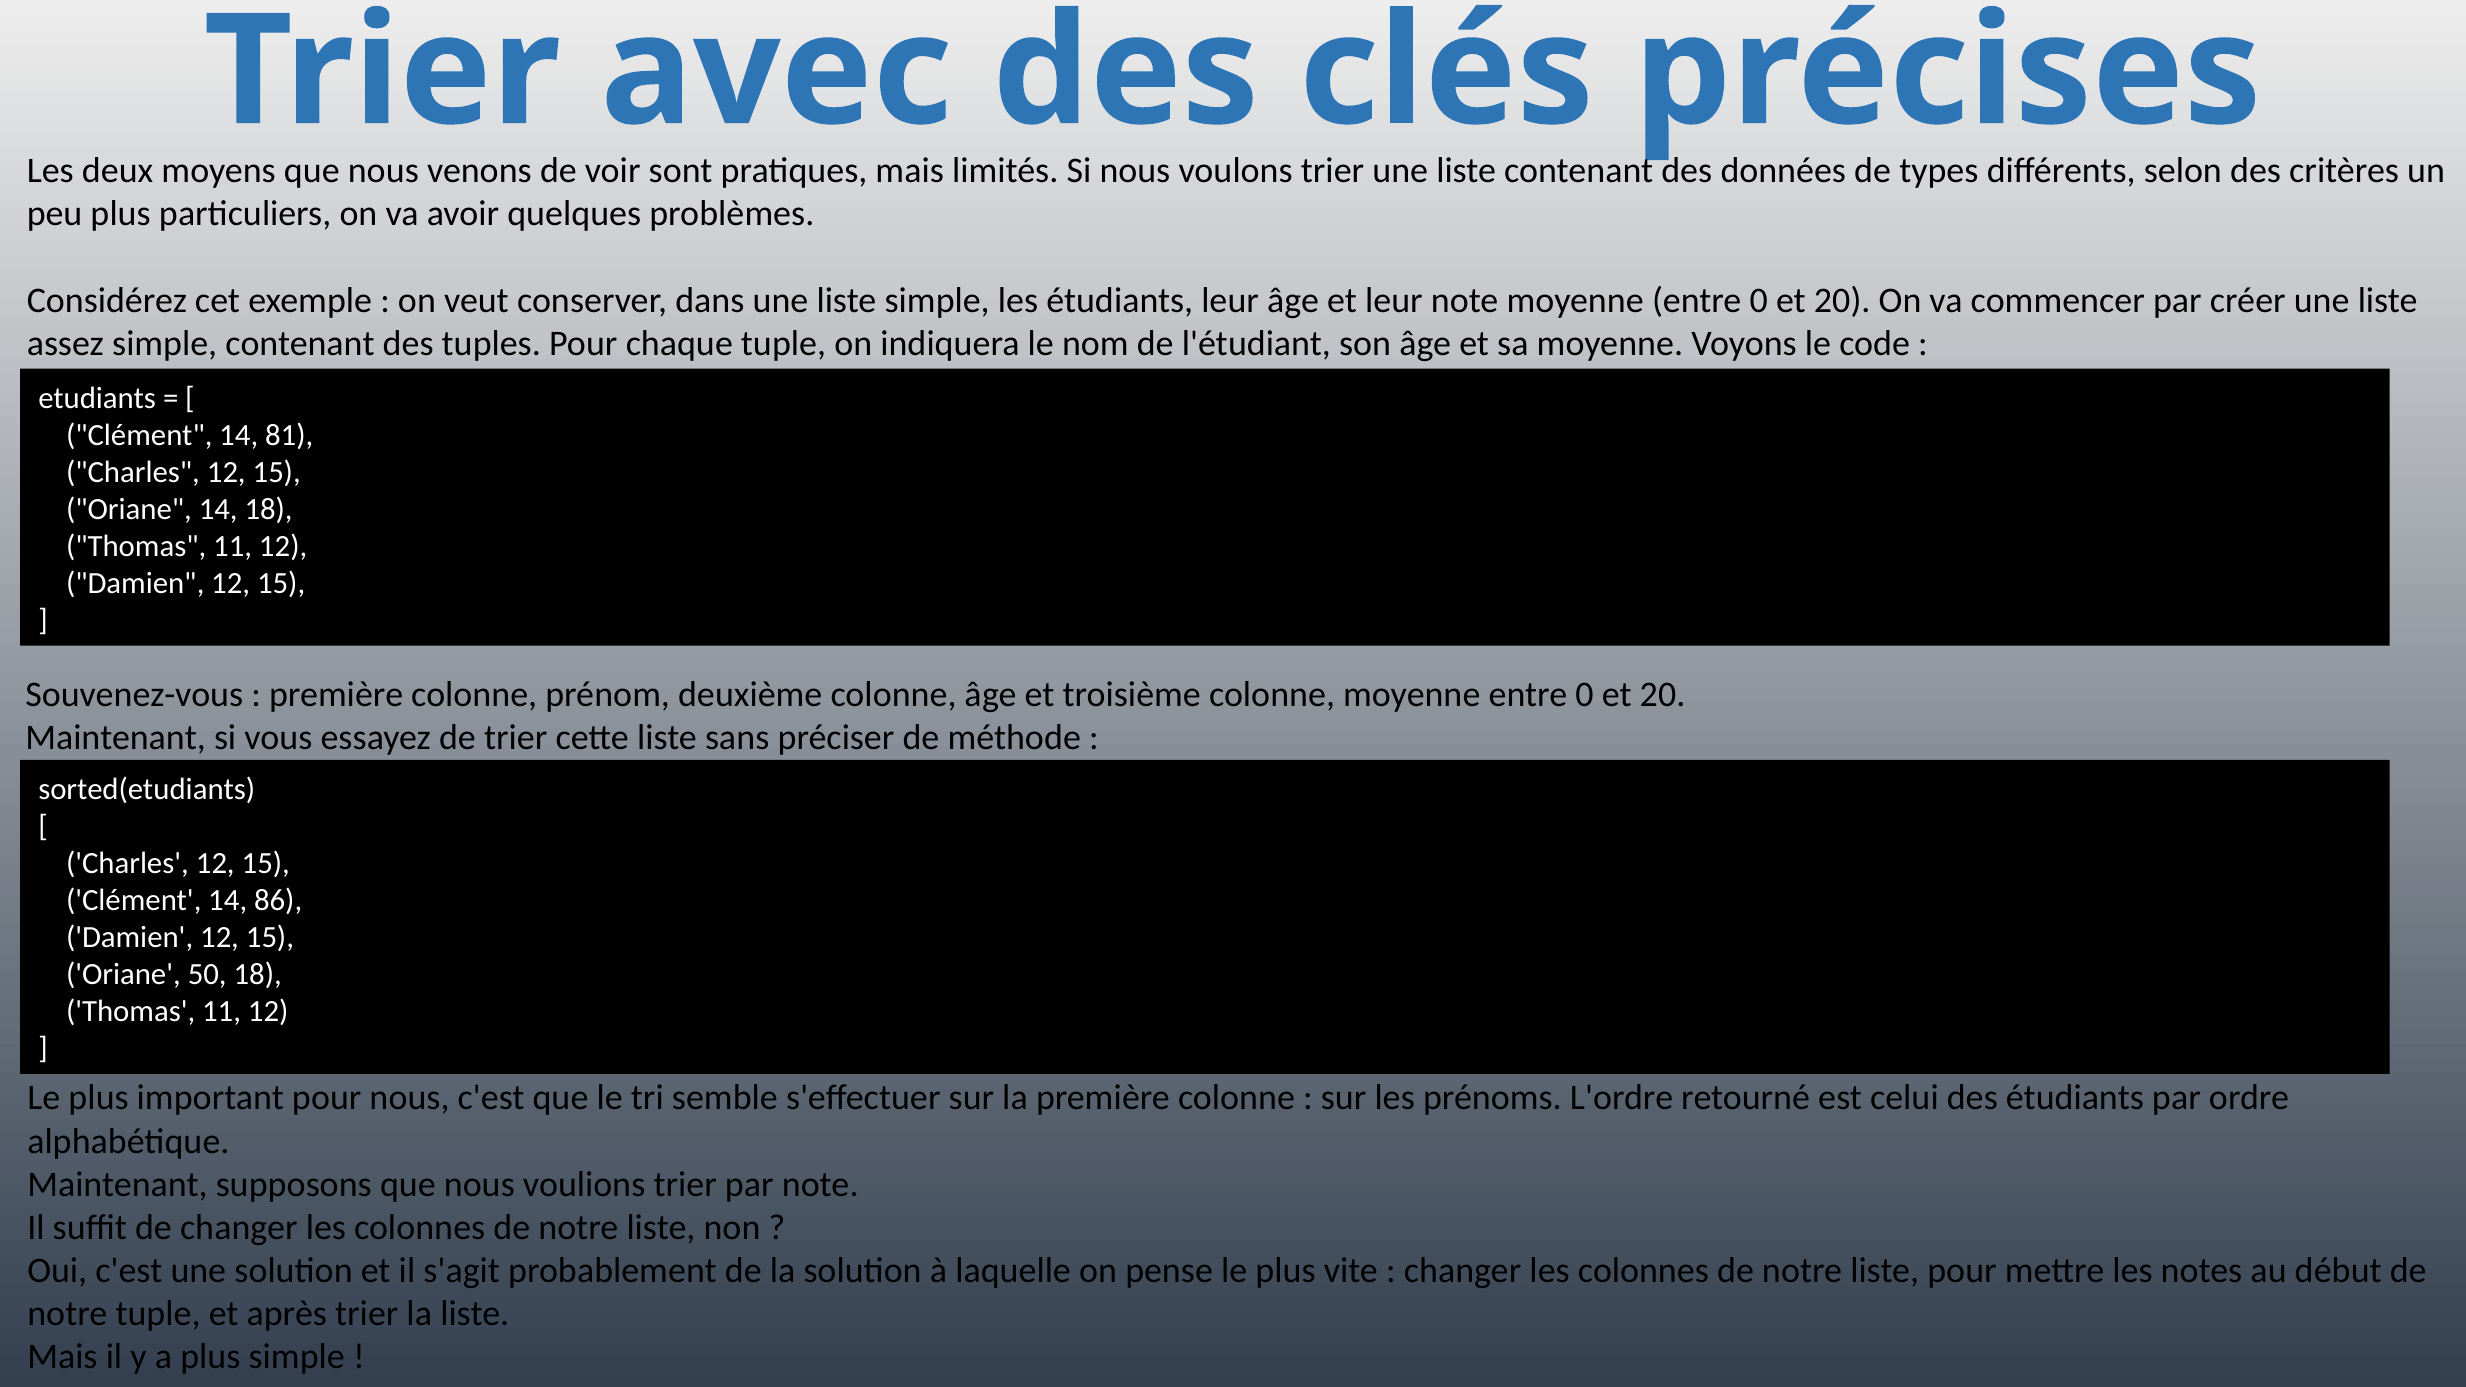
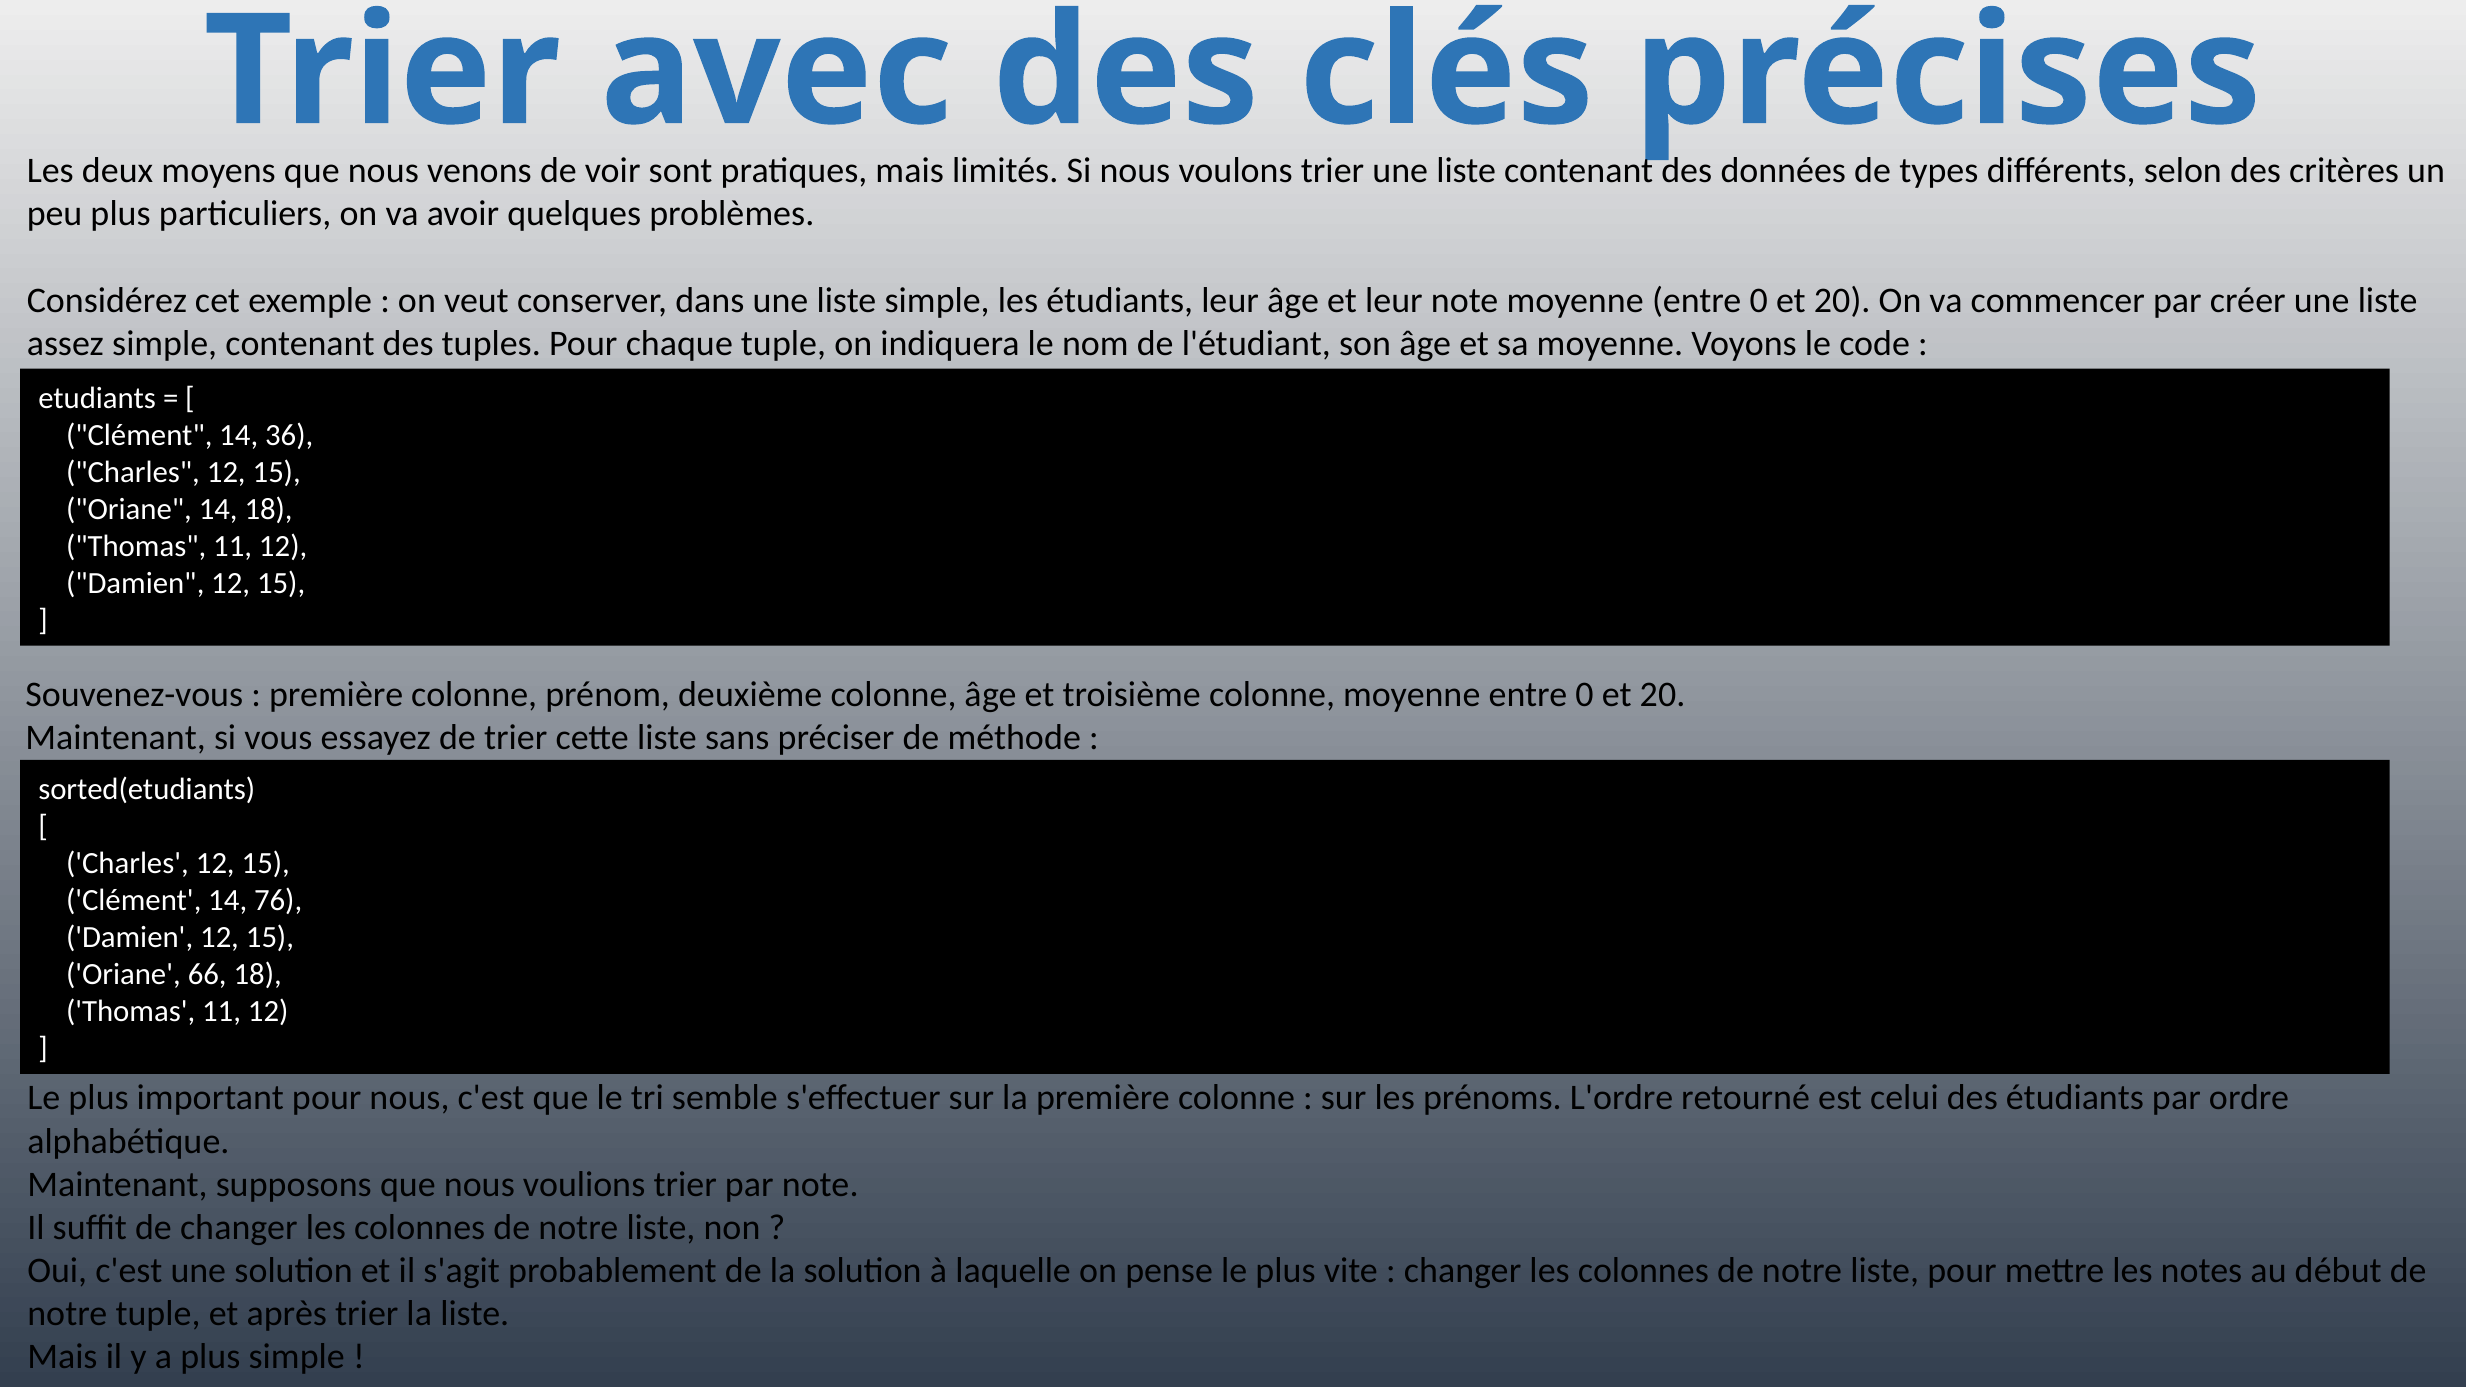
81: 81 -> 36 (289, 435)
86: 86 -> 76 (278, 901)
50: 50 -> 66 (207, 975)
